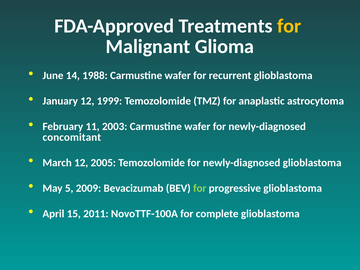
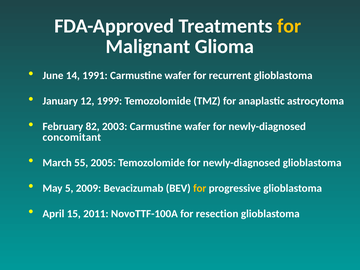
1988: 1988 -> 1991 (95, 76)
11: 11 -> 82 (93, 127)
March 12: 12 -> 55 (81, 163)
for colour: light green -> yellow (200, 188)
complete: complete -> resection (217, 214)
